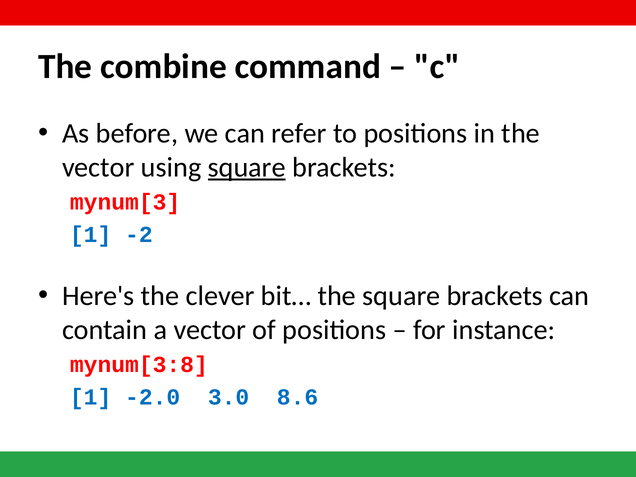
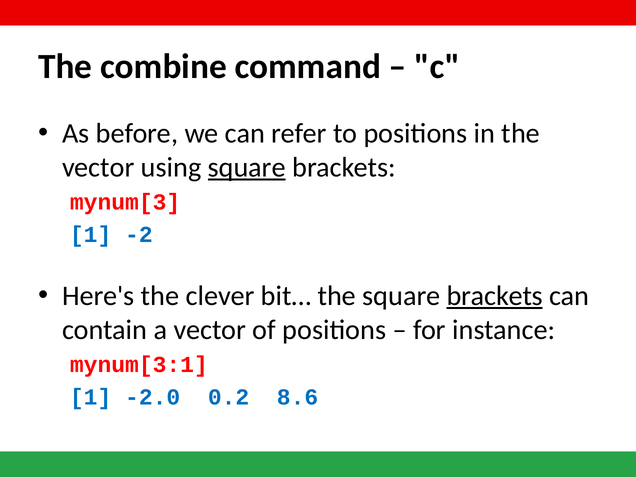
brackets underline: none -> present (495, 296)
mynum[3:8: mynum[3:8 -> mynum[3:1 (139, 365)
3.0: 3.0 -> 0.2 (229, 397)
